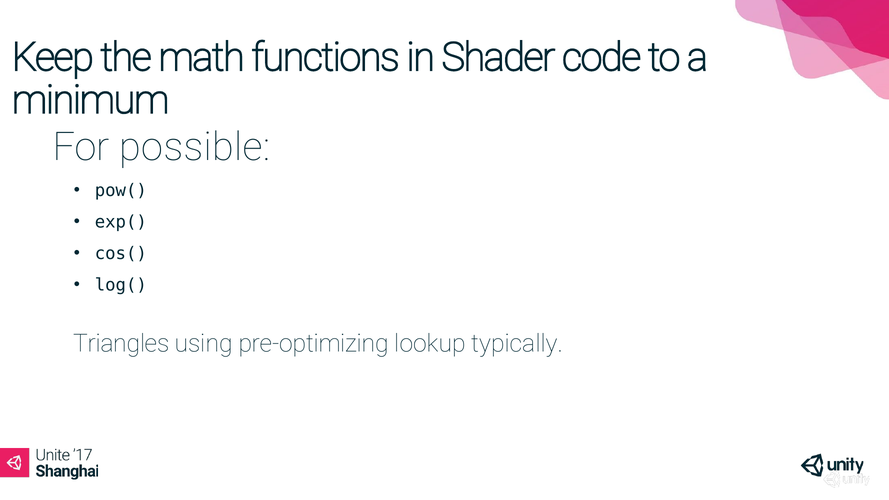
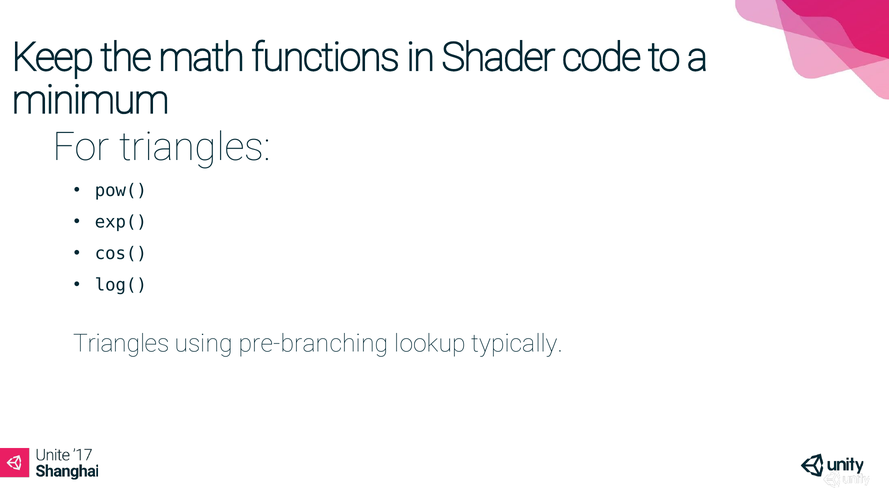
For possible: possible -> triangles (195, 147)
pre-optimizing: pre-optimizing -> pre-branching (313, 344)
